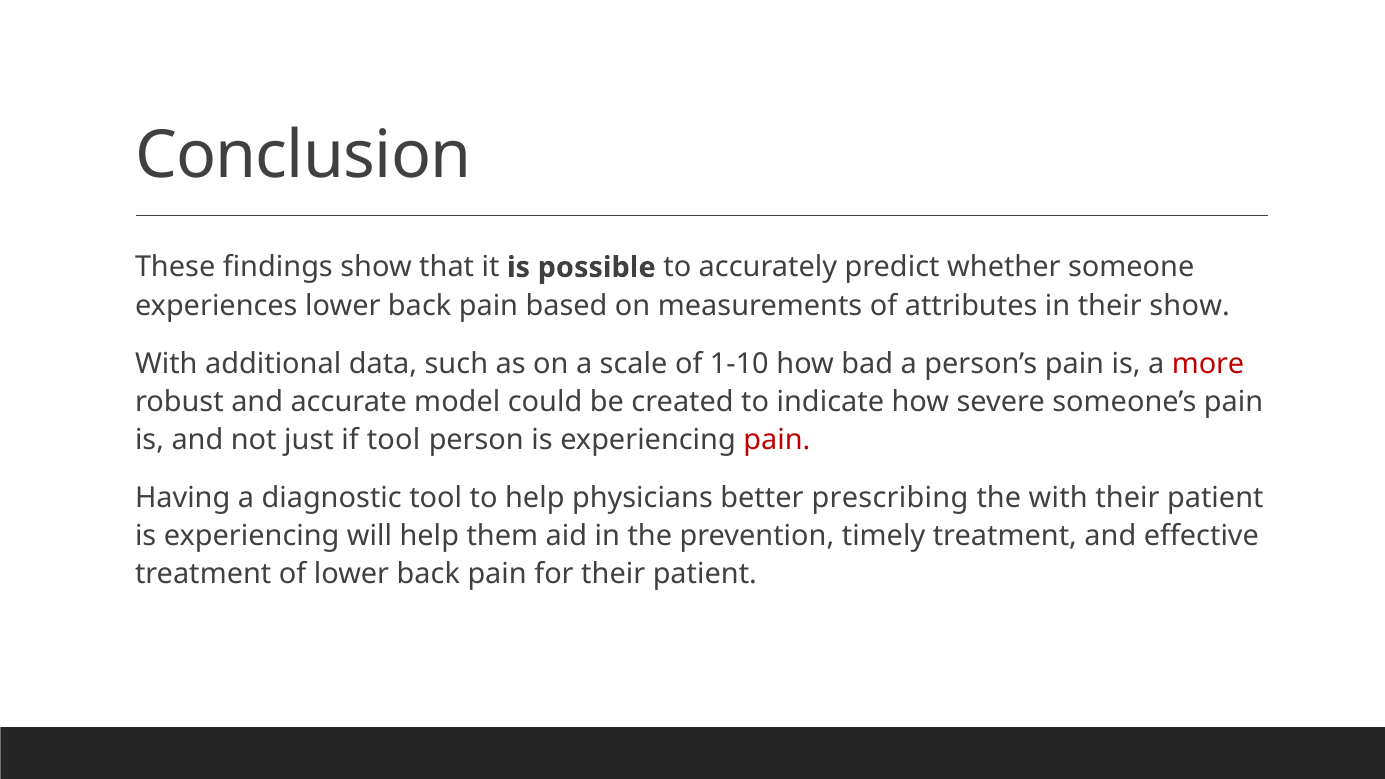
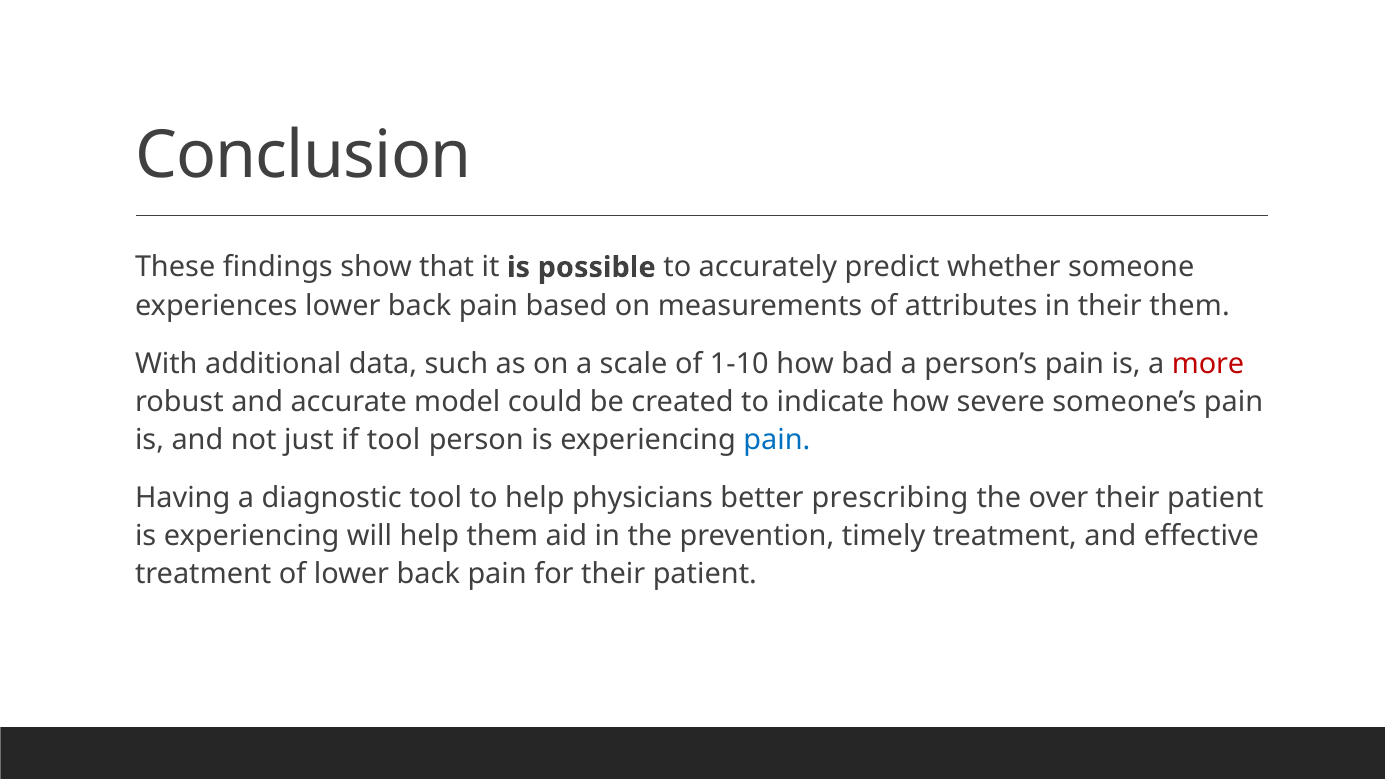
their show: show -> them (1190, 306)
pain colour: red -> blue (777, 440)
the with: with -> over (1058, 498)
